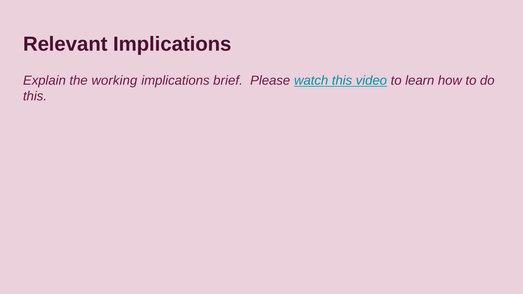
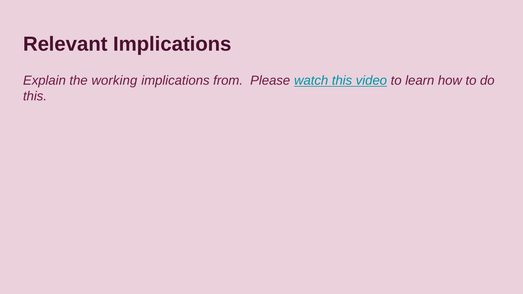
brief: brief -> from (228, 81)
